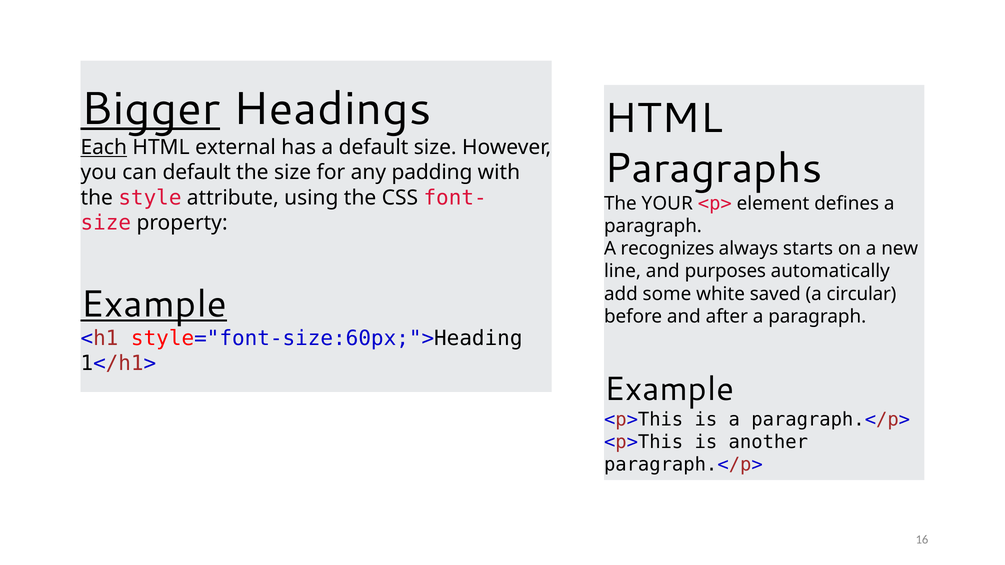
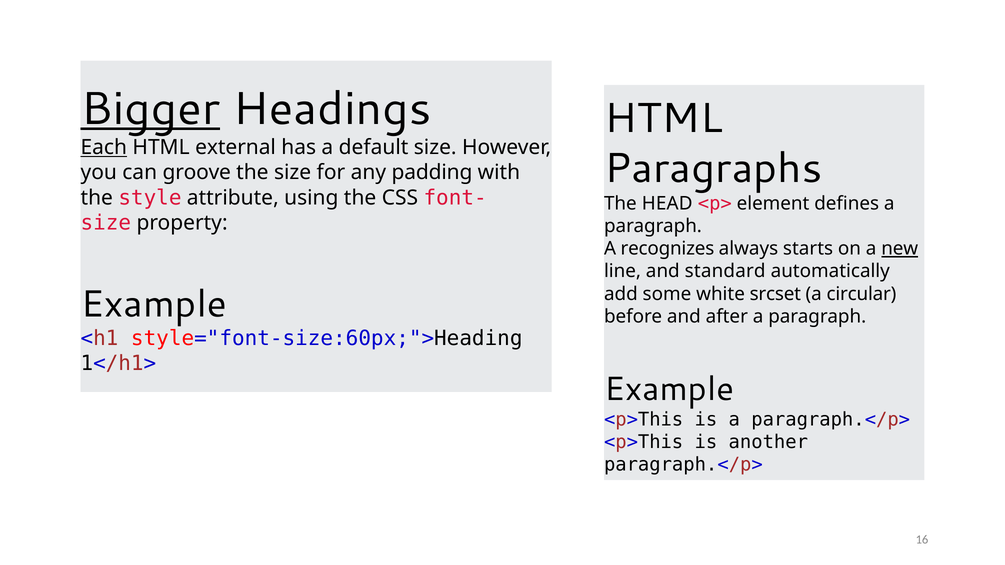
can default: default -> groove (197, 173)
YOUR: YOUR -> HEAD (667, 204)
new underline: none -> present (900, 249)
purposes: purposes -> standard (725, 271)
saved: saved -> srcset (775, 294)
Example underline: present -> none (154, 304)
